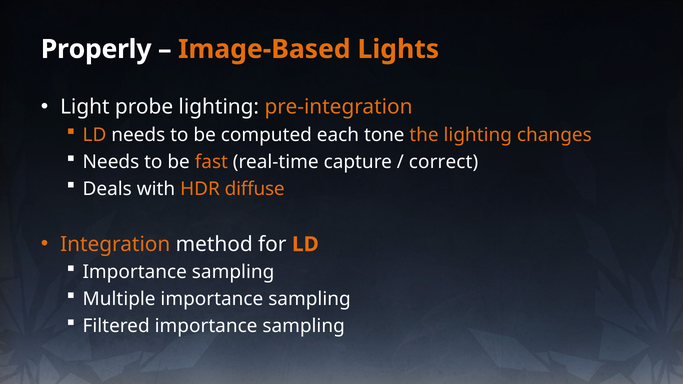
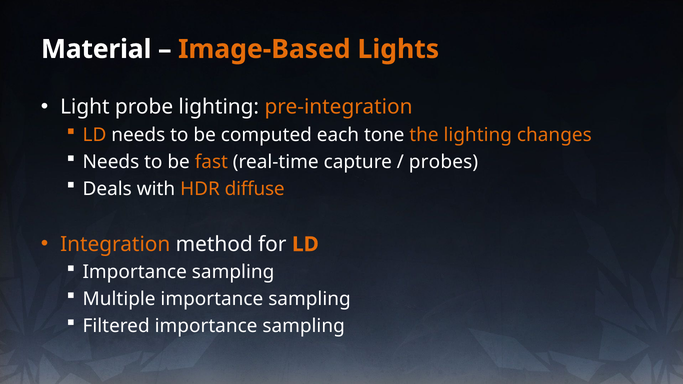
Properly: Properly -> Material (96, 49)
correct: correct -> probes (444, 162)
